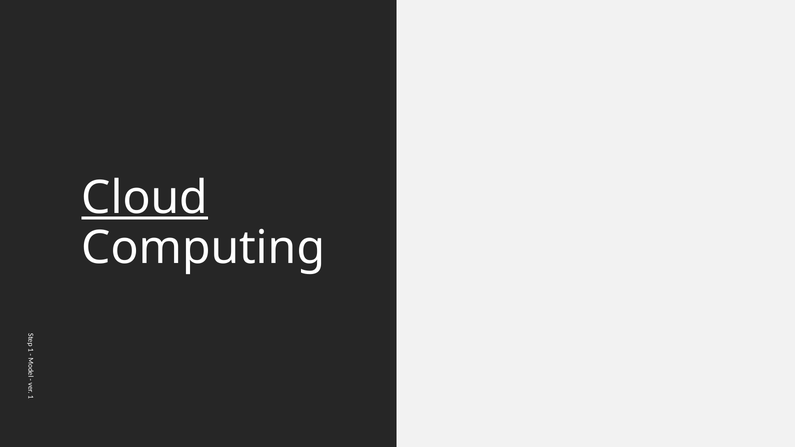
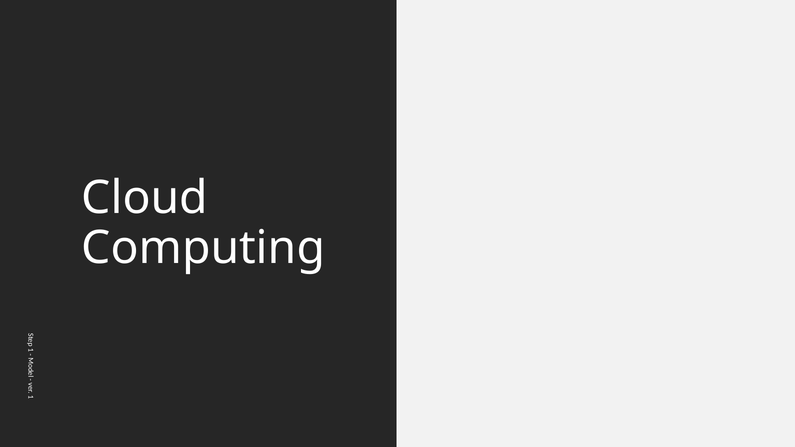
Cloud underline: present -> none (145, 198)
